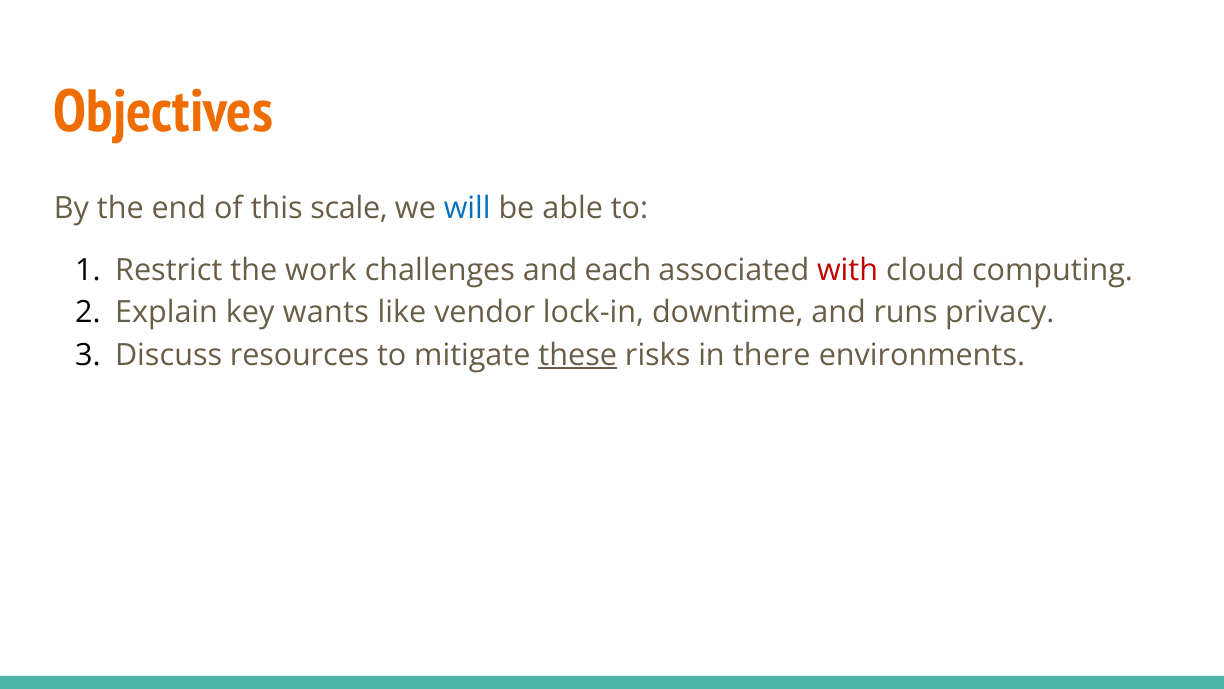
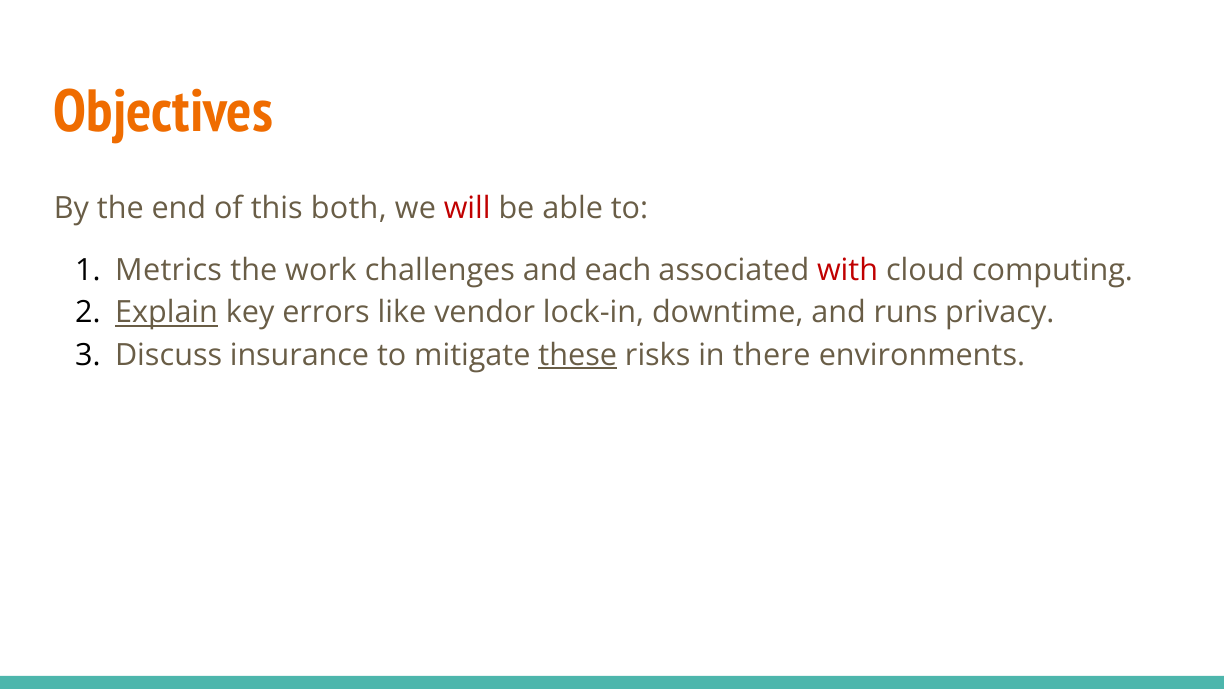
scale: scale -> both (349, 208)
will colour: blue -> red (467, 208)
Restrict: Restrict -> Metrics (169, 270)
Explain underline: none -> present (167, 313)
wants: wants -> errors (326, 313)
resources: resources -> insurance (300, 355)
